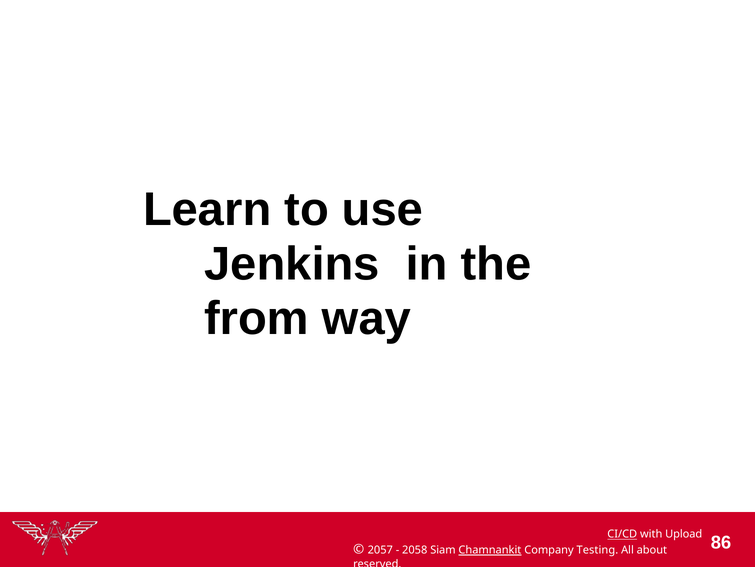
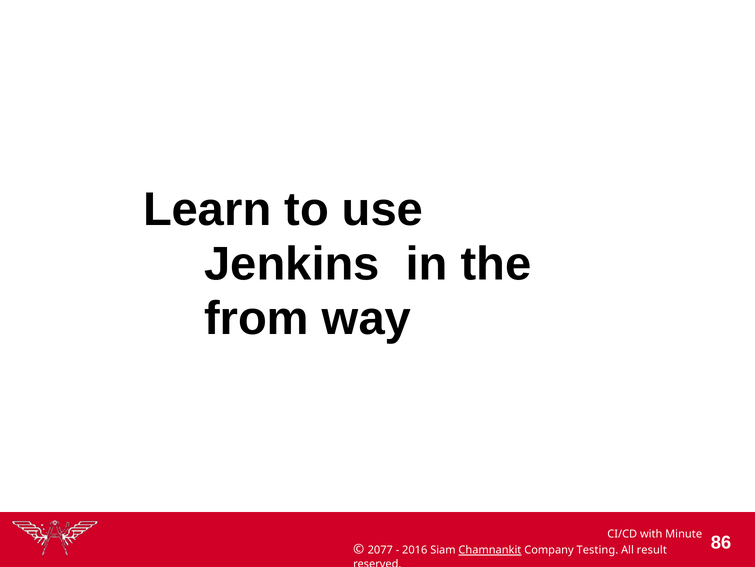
CI/CD underline: present -> none (622, 534)
Upload: Upload -> Minute (684, 534)
2057: 2057 -> 2077 (380, 549)
2058: 2058 -> 2016 (415, 549)
about: about -> result (652, 549)
